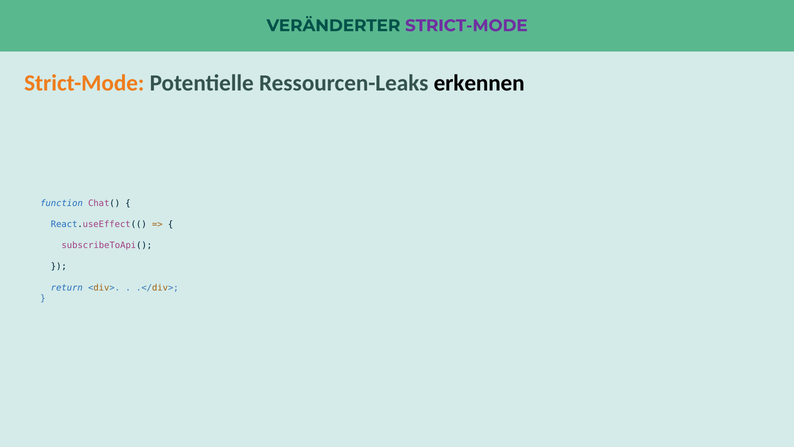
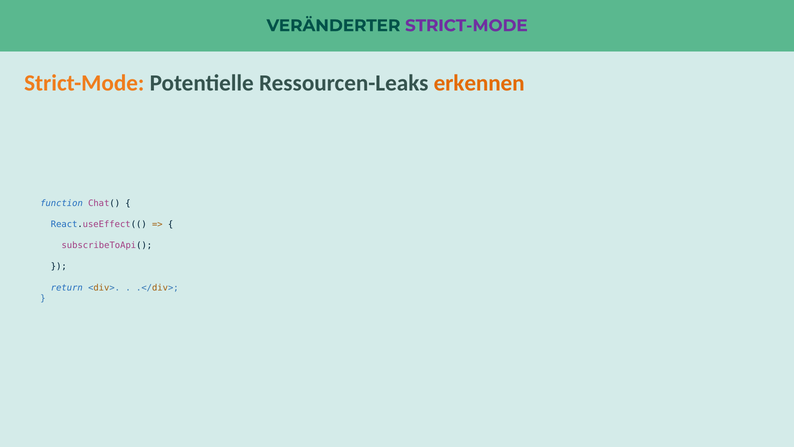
erkennen colour: black -> orange (479, 83)
